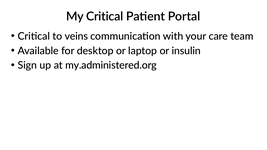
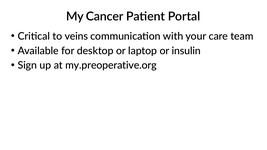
My Critical: Critical -> Cancer (105, 17)
my.administered.org: my.administered.org -> my.preoperative.org (111, 65)
